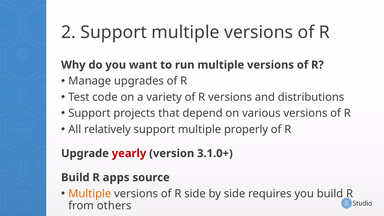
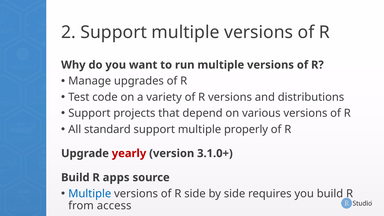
relatively: relatively -> standard (107, 129)
Multiple colour: orange -> blue (90, 194)
others: others -> access (114, 206)
